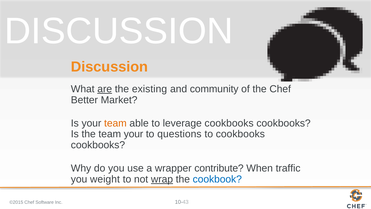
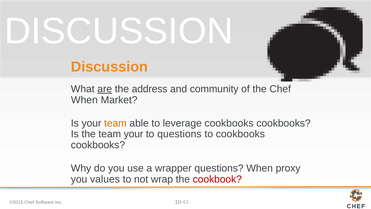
existing: existing -> address (150, 89)
Better: Better -> When (84, 100)
wrapper contribute: contribute -> questions (219, 168)
traffic: traffic -> proxy (288, 168)
weight: weight -> values (105, 179)
wrap underline: present -> none (162, 179)
cookbook colour: blue -> red (217, 179)
